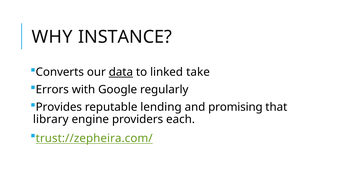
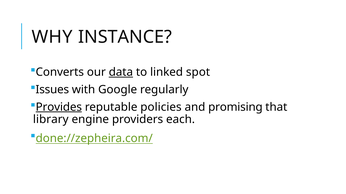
take: take -> spot (198, 72)
Errors: Errors -> Issues (52, 90)
Provides underline: none -> present (59, 107)
lending: lending -> policies (161, 107)
trust://zepheira.com/: trust://zepheira.com/ -> done://zepheira.com/ (94, 139)
